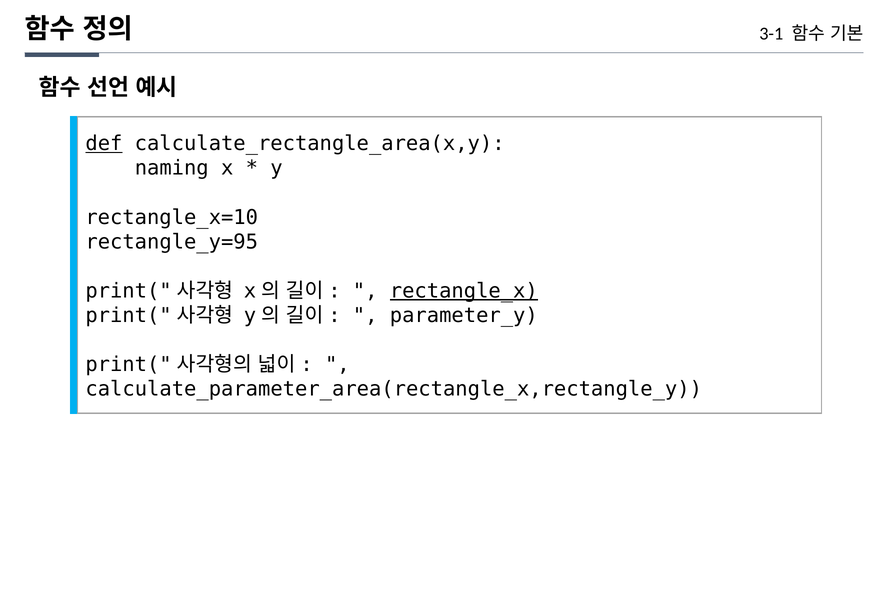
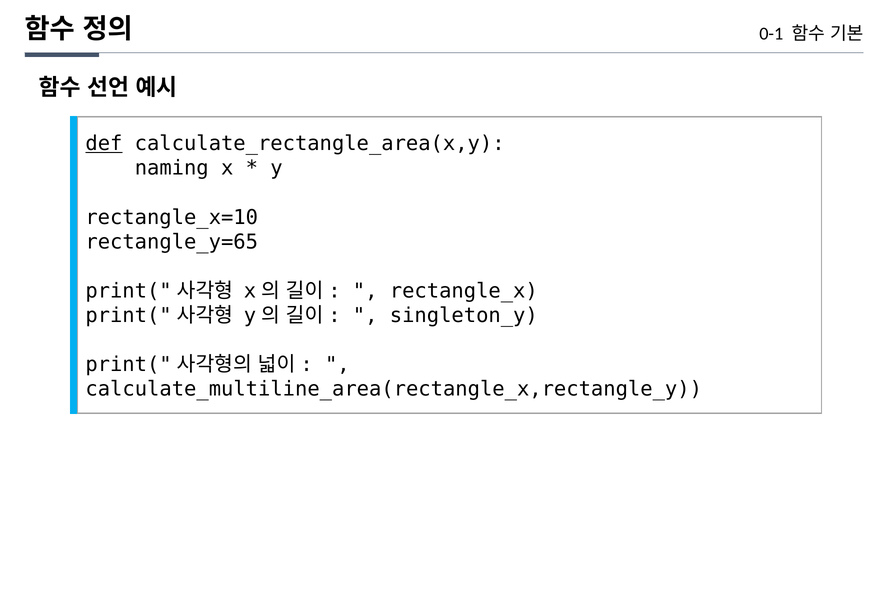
3-1: 3-1 -> 0-1 (771, 34)
rectangle_y=95: rectangle_y=95 -> rectangle_y=65 (172, 242)
rectangle_x underline: present -> none (464, 291)
parameter_y: parameter_y -> singleton_y (464, 316)
calculate_parameter_area(rectangle_x,rectangle_y: calculate_parameter_area(rectangle_x,rectangle_y -> calculate_multiline_area(rectangle_x,rectangle_y (394, 390)
